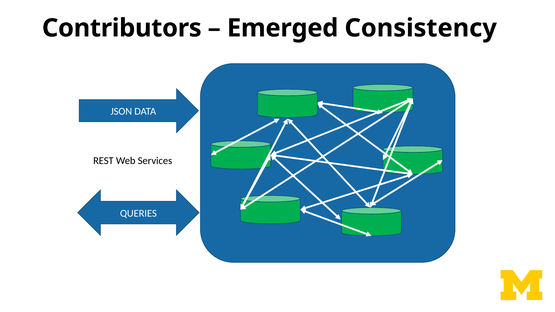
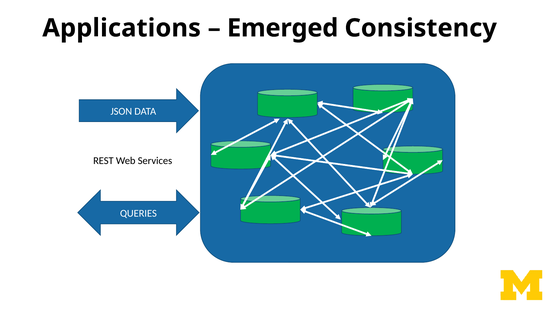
Contributors: Contributors -> Applications (122, 28)
